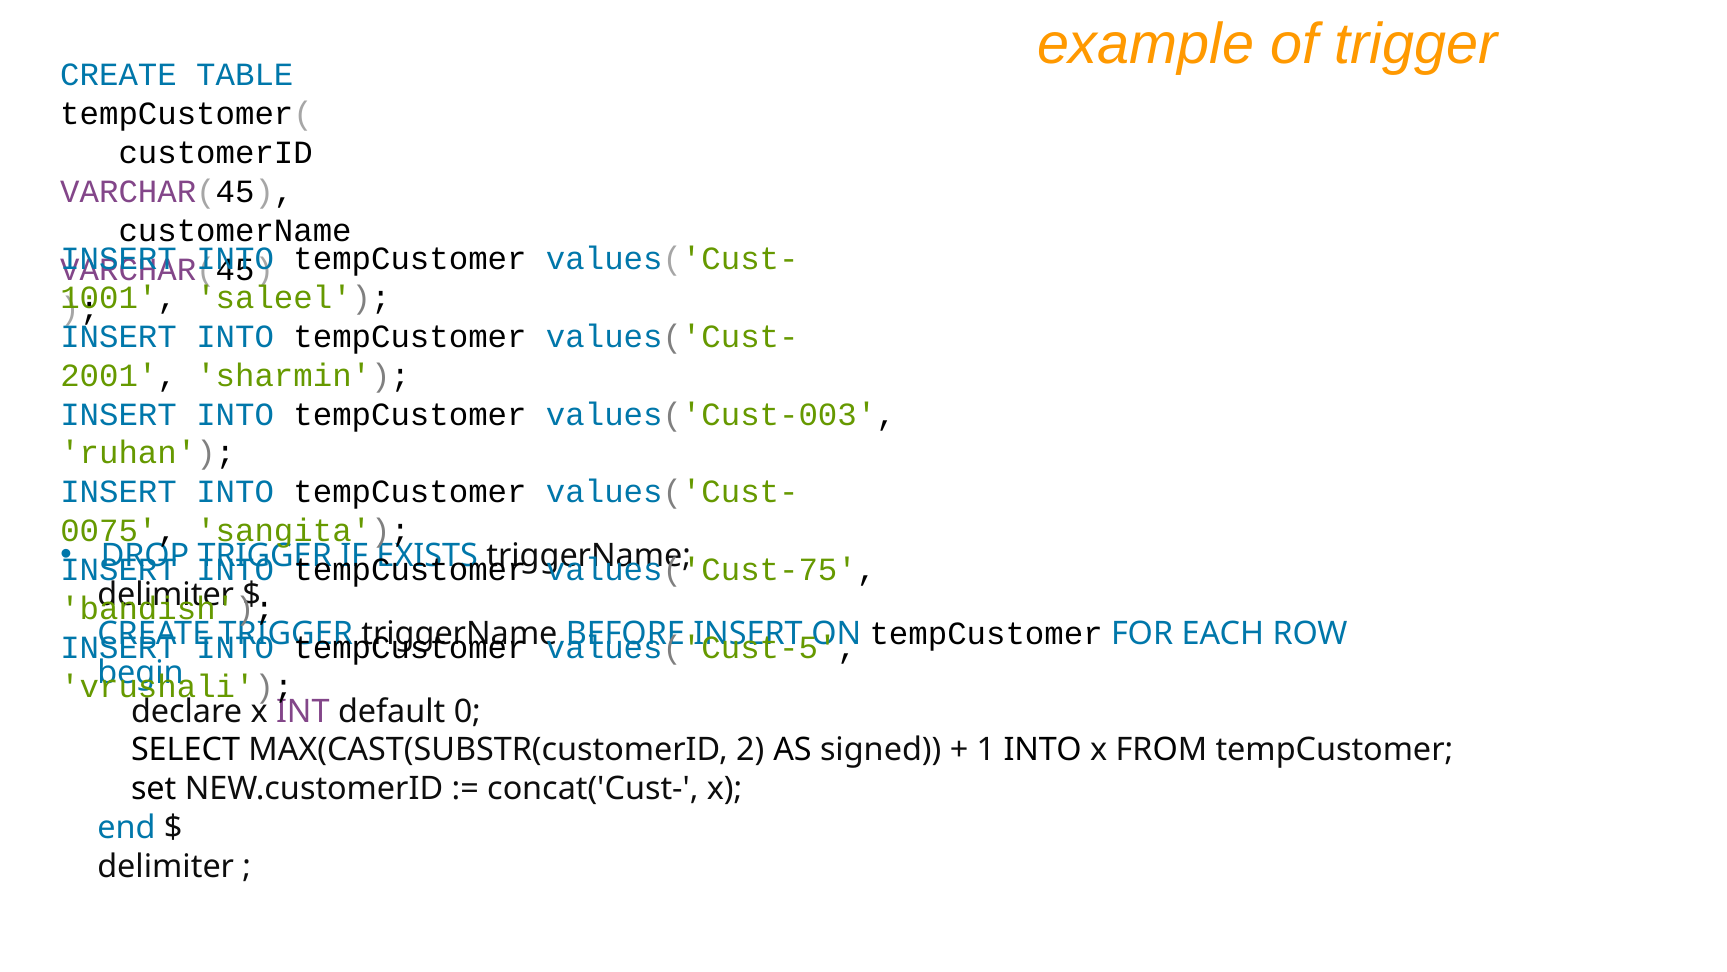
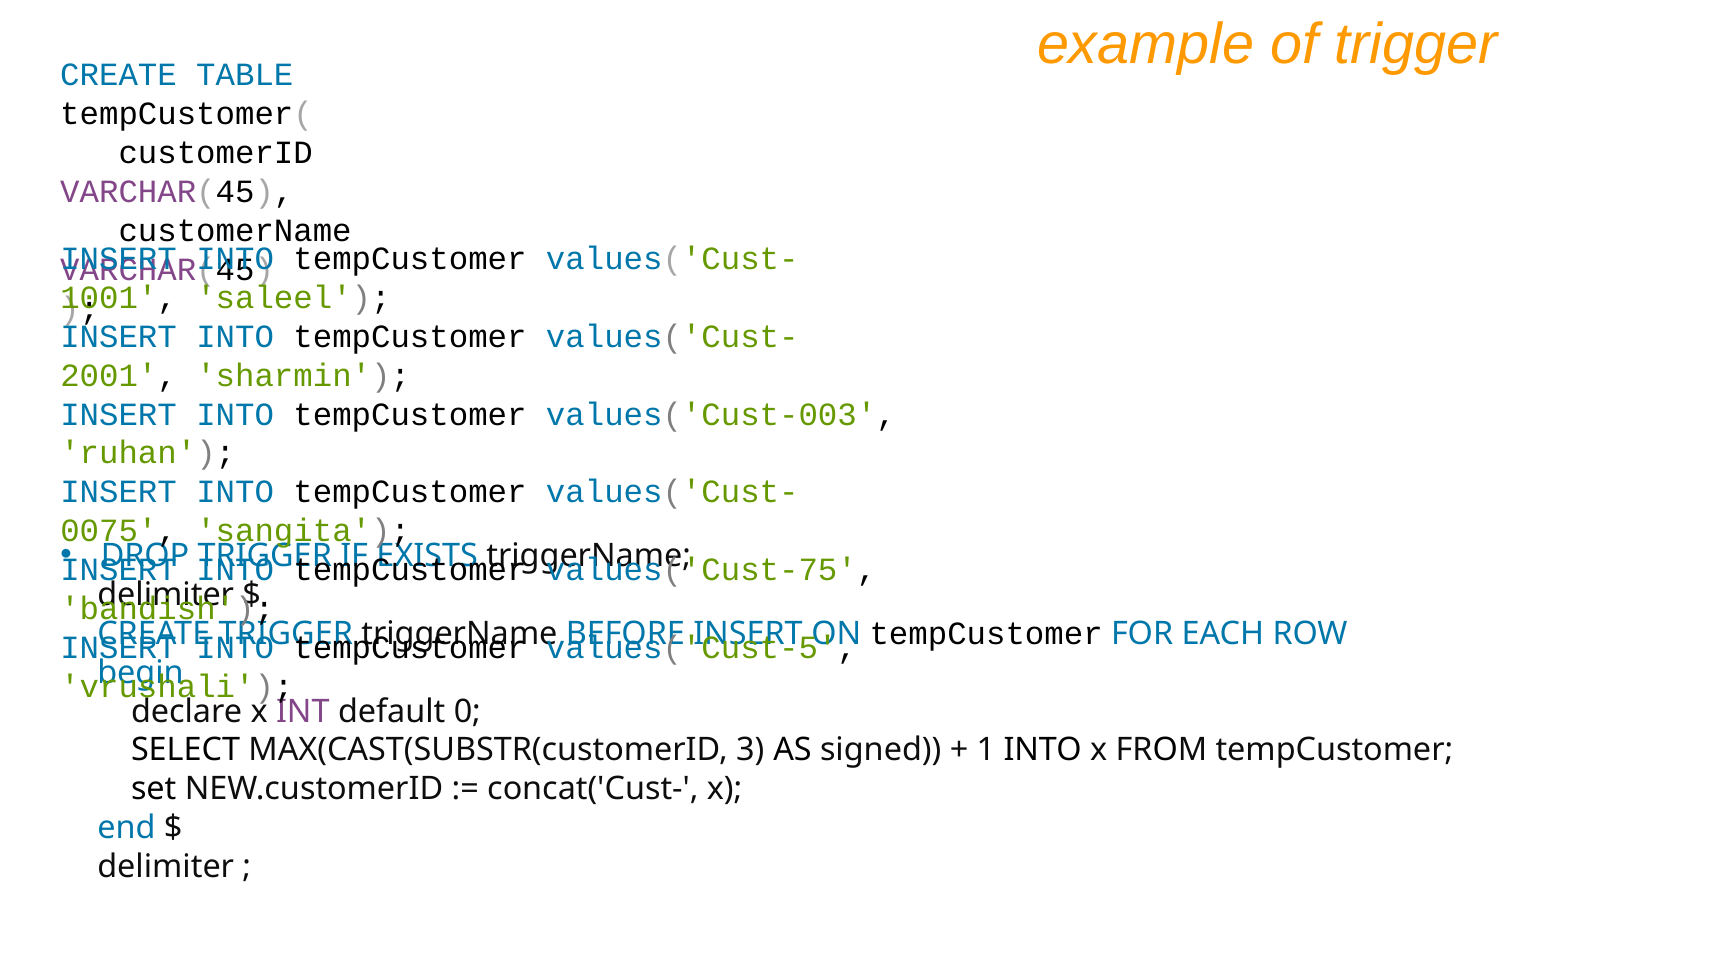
2: 2 -> 3 (750, 750)
